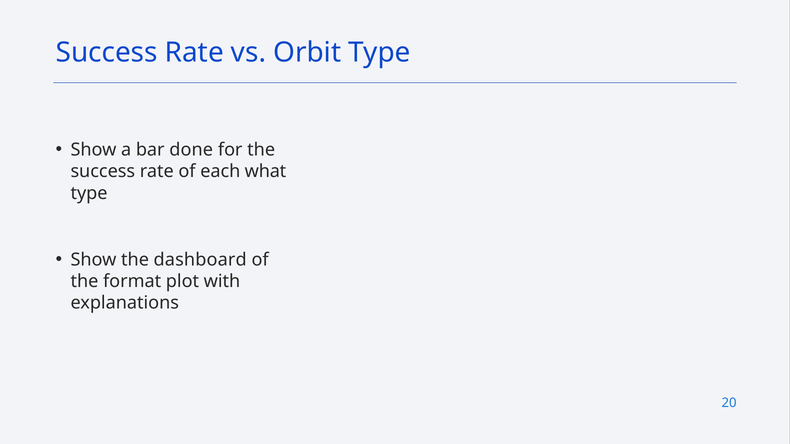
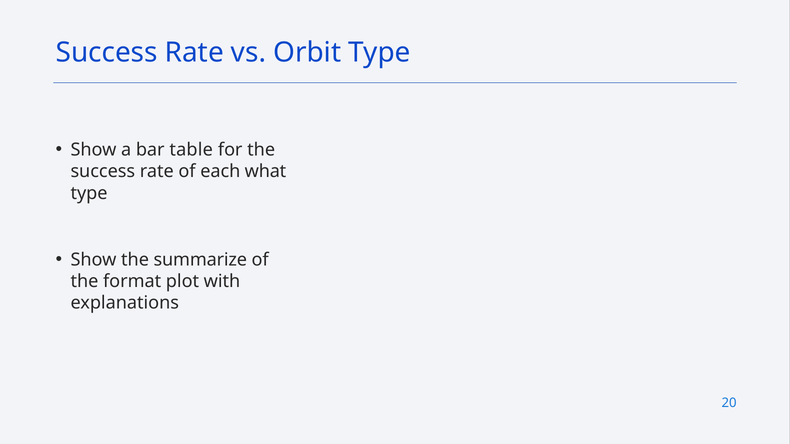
done: done -> table (191, 150)
dashboard: dashboard -> summarize (200, 260)
